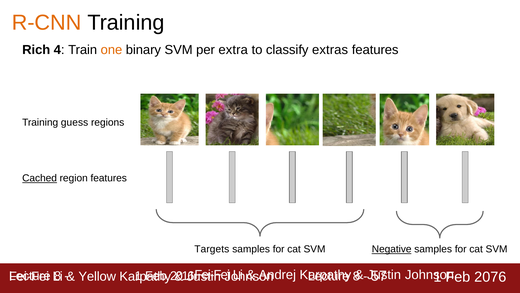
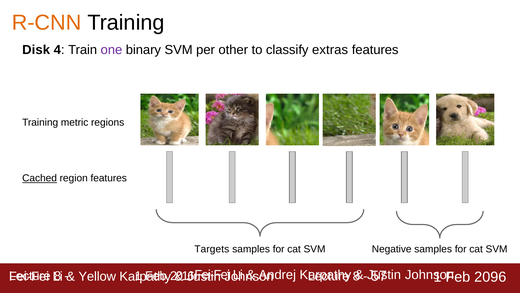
Rich: Rich -> Disk (36, 50)
one colour: orange -> purple (111, 50)
extra: extra -> other (233, 50)
guess: guess -> metric (75, 122)
Negative underline: present -> none (392, 249)
2076: 2076 -> 2096 (490, 277)
